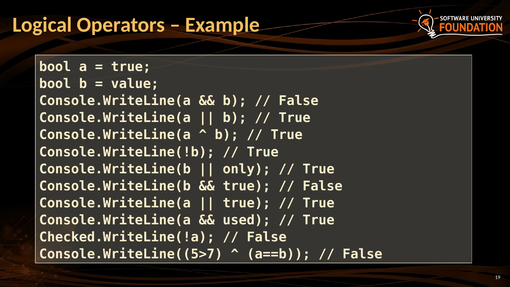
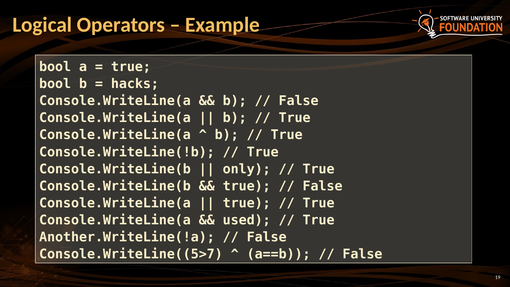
value: value -> hacks (135, 84)
Checked.WriteLine(!a: Checked.WriteLine(!a -> Another.WriteLine(!a (127, 237)
